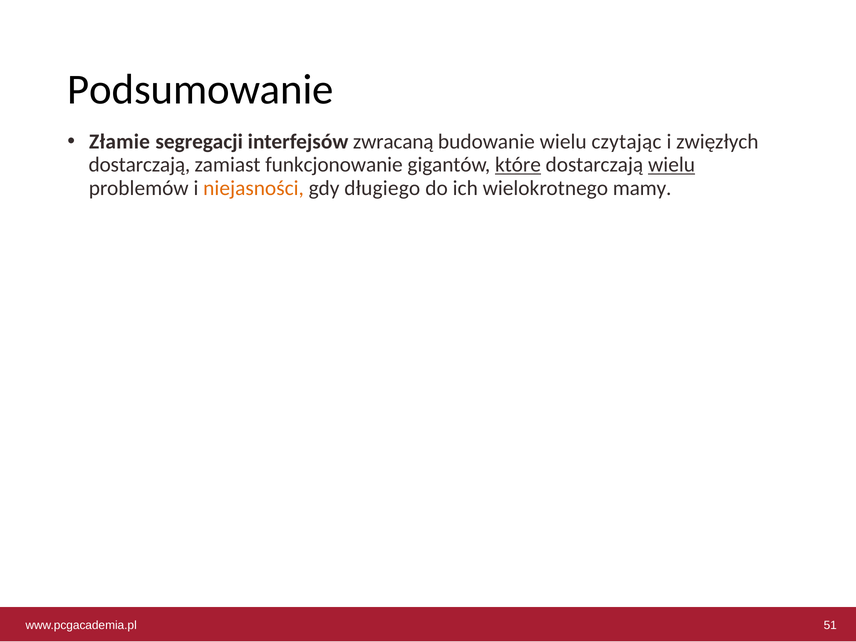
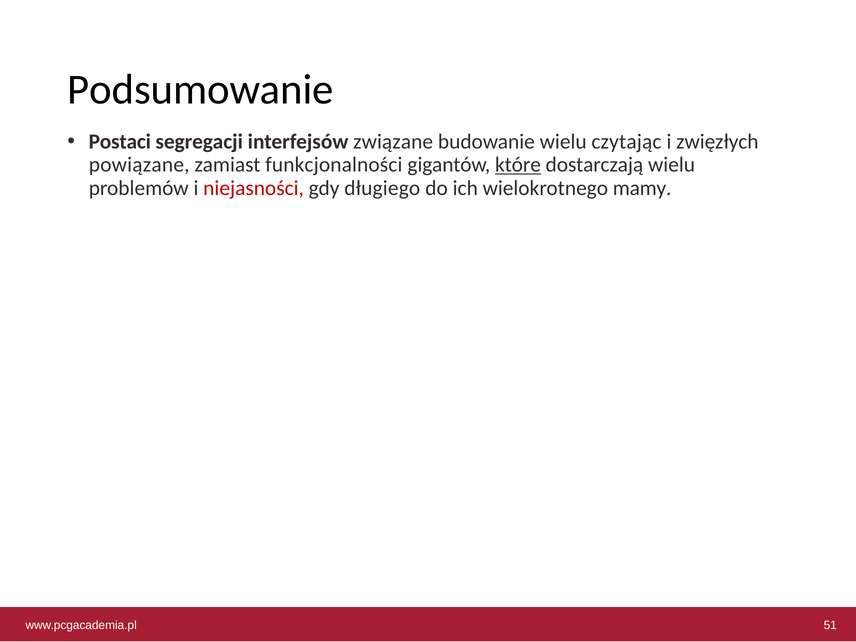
Złamie: Złamie -> Postaci (120, 142)
zwracaną: zwracaną -> związane (393, 142)
dostarczają: dostarczają -> powiązane (139, 165)
funkcjonowanie: funkcjonowanie -> funkcjonalności (334, 165)
wielu underline: present -> none (672, 165)
niejasności colour: orange -> red (254, 188)
